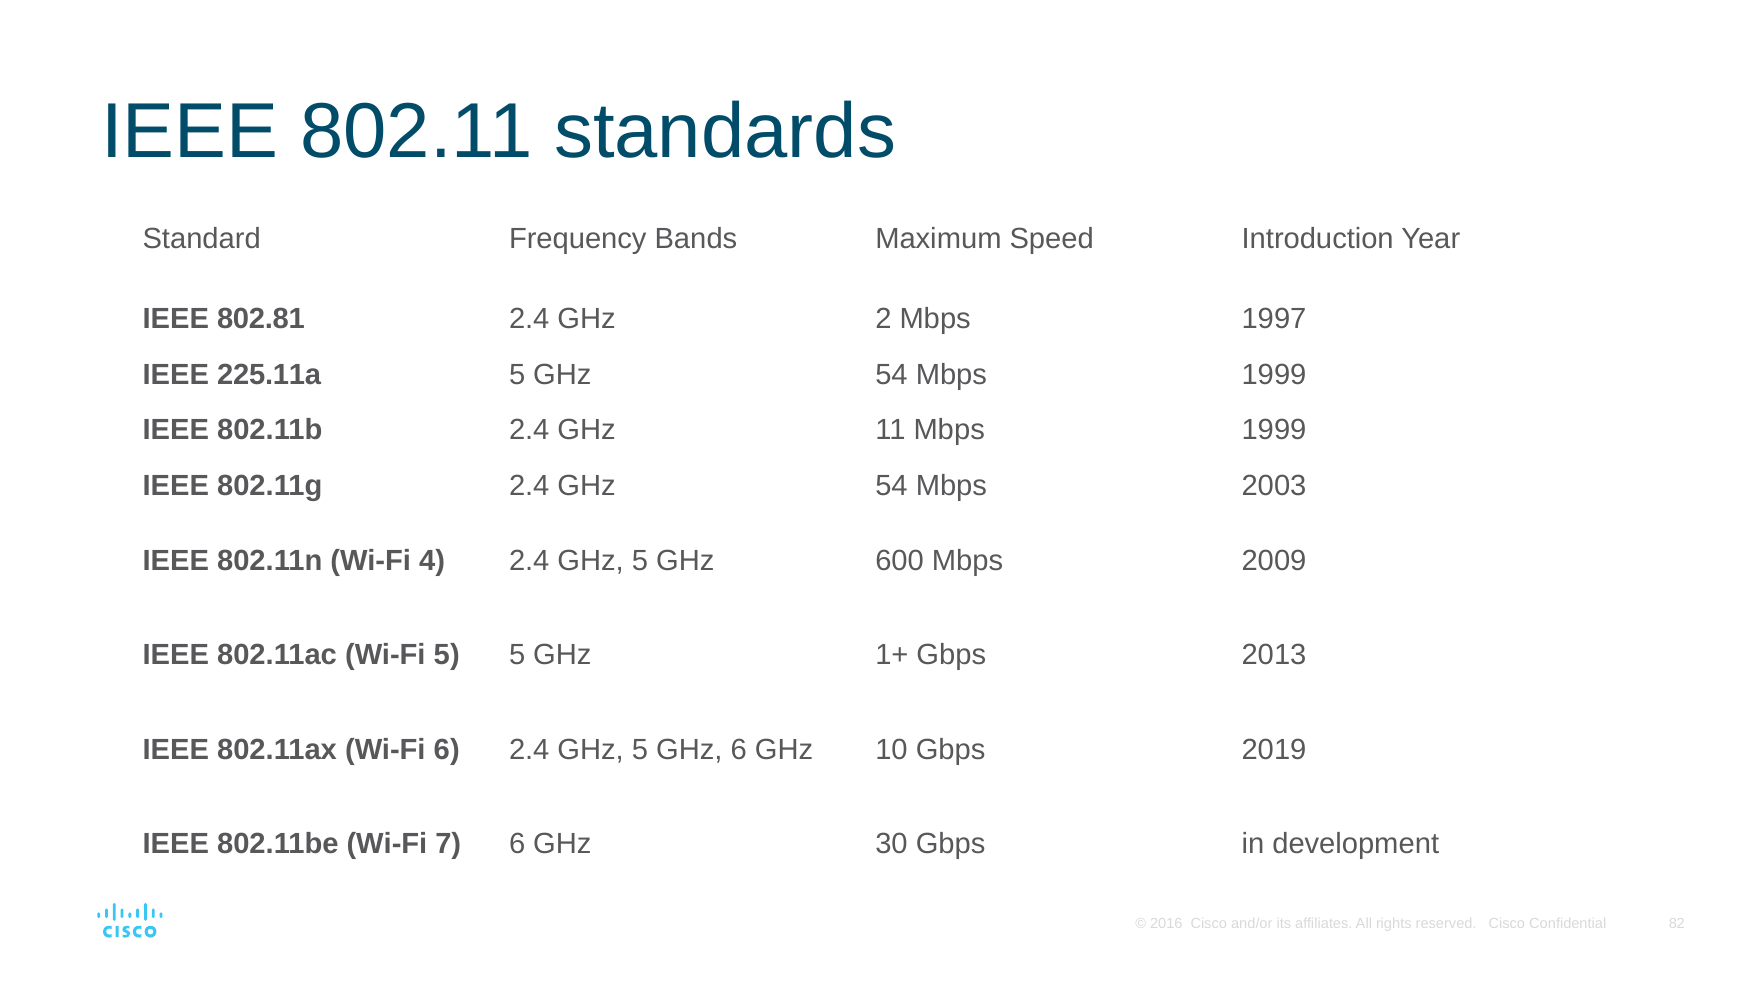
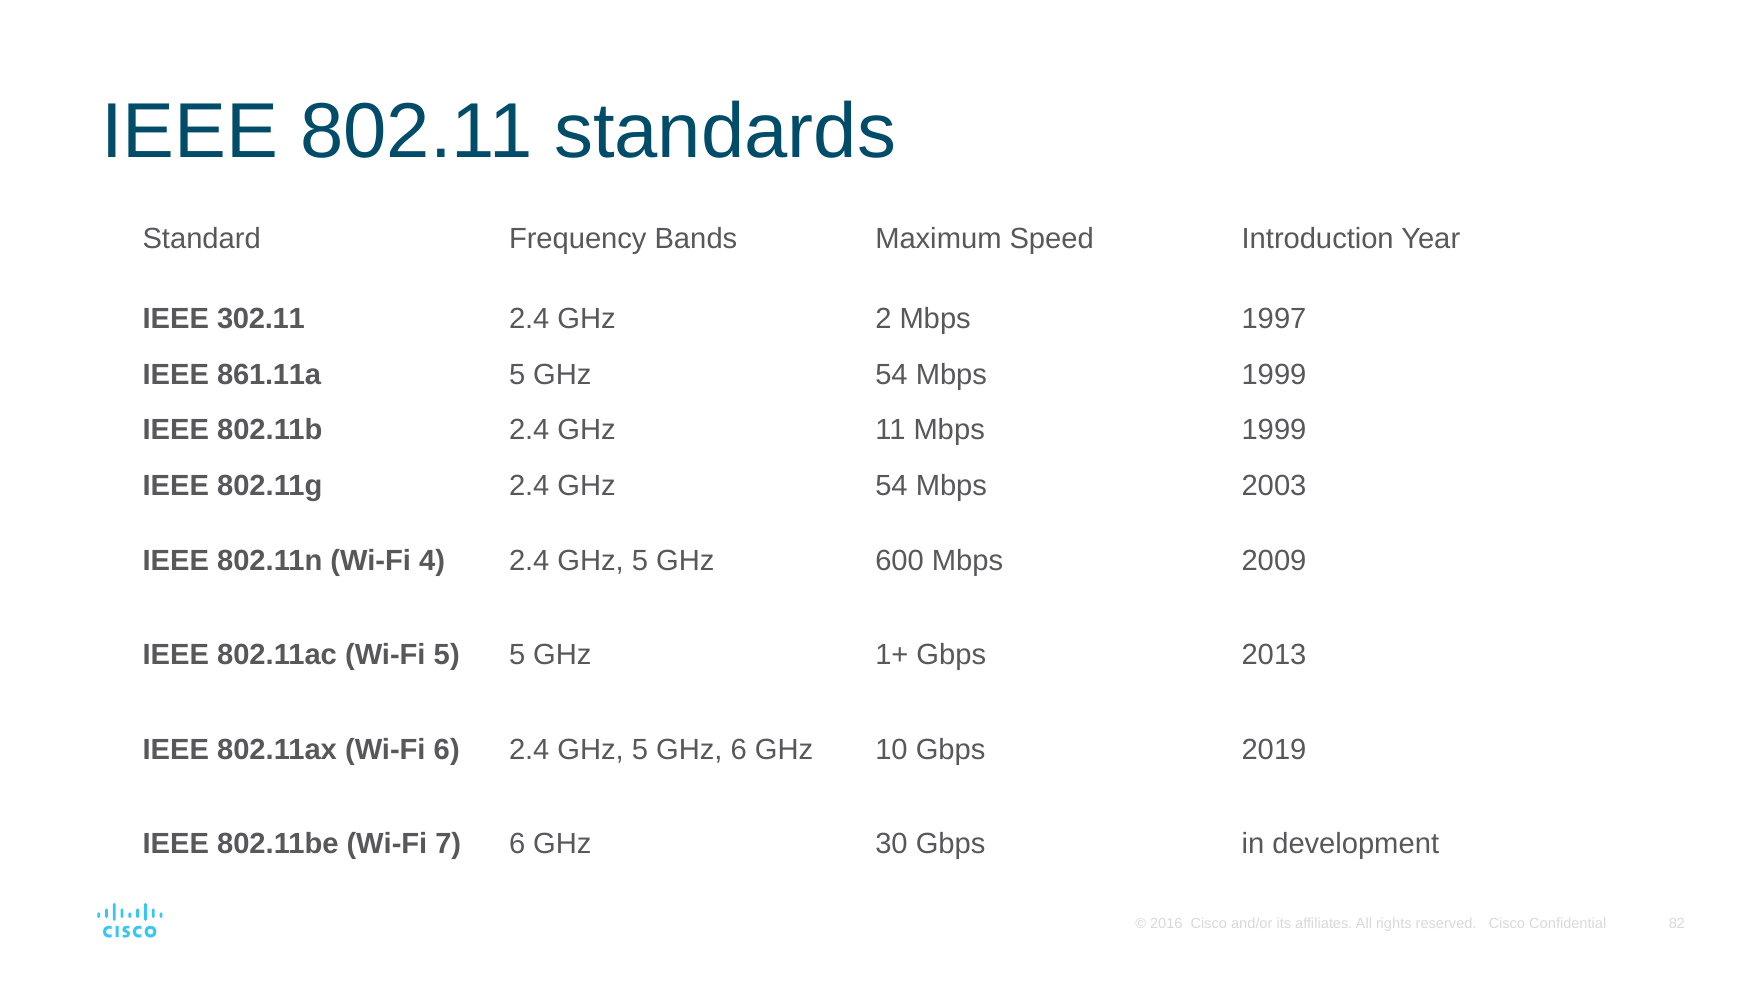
802.81: 802.81 -> 302.11 (261, 319)
225.11a: 225.11a -> 861.11a (269, 374)
